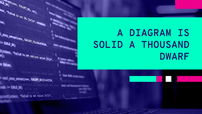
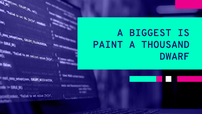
DIAGRAM: DIAGRAM -> BIGGEST (150, 33)
SOLID: SOLID -> PAINT (108, 44)
